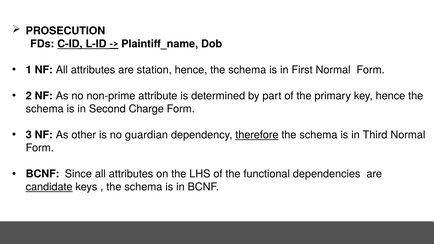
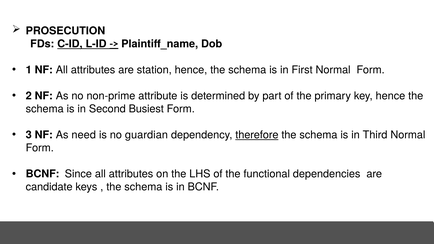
Charge: Charge -> Busiest (146, 109)
other: other -> need (84, 135)
candidate underline: present -> none (49, 187)
